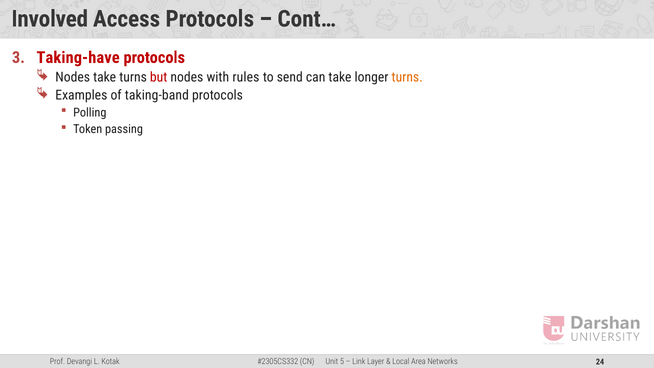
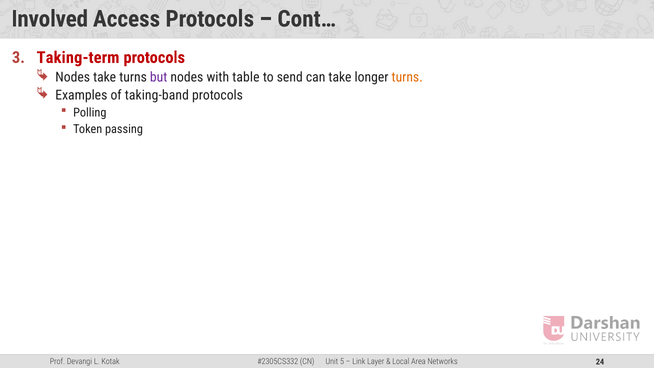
Taking-have: Taking-have -> Taking-term (78, 57)
but colour: red -> purple (159, 77)
rules: rules -> table (246, 77)
